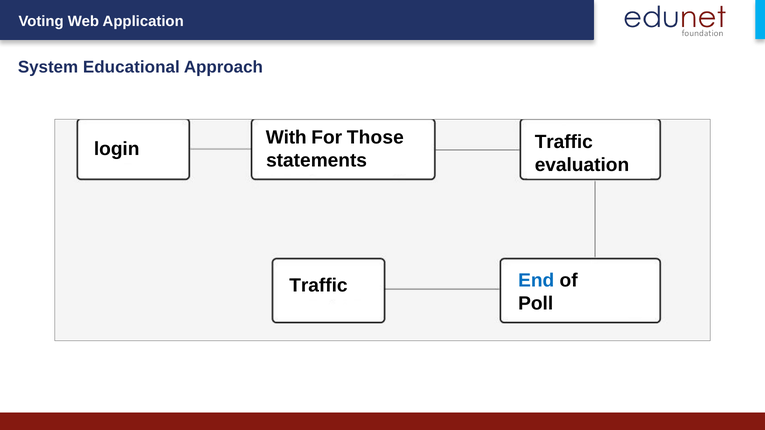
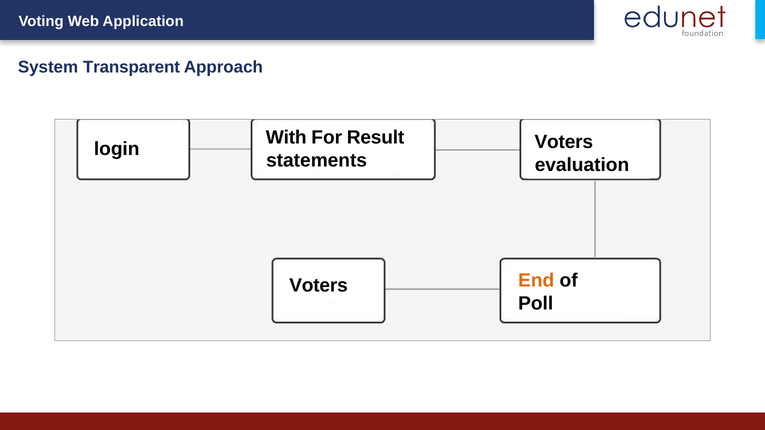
Educational: Educational -> Transparent (131, 67)
Those: Those -> Result (376, 138)
Traffic: Traffic -> Voters (564, 142)
End colour: blue -> orange (536, 281)
Traffic: Traffic -> Voters (319, 286)
